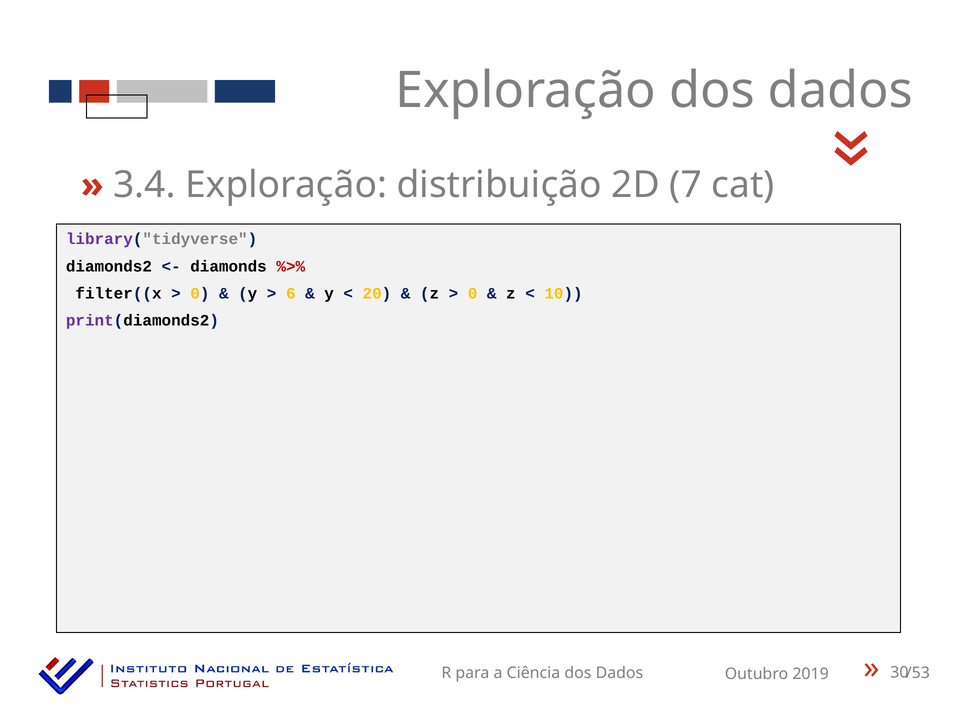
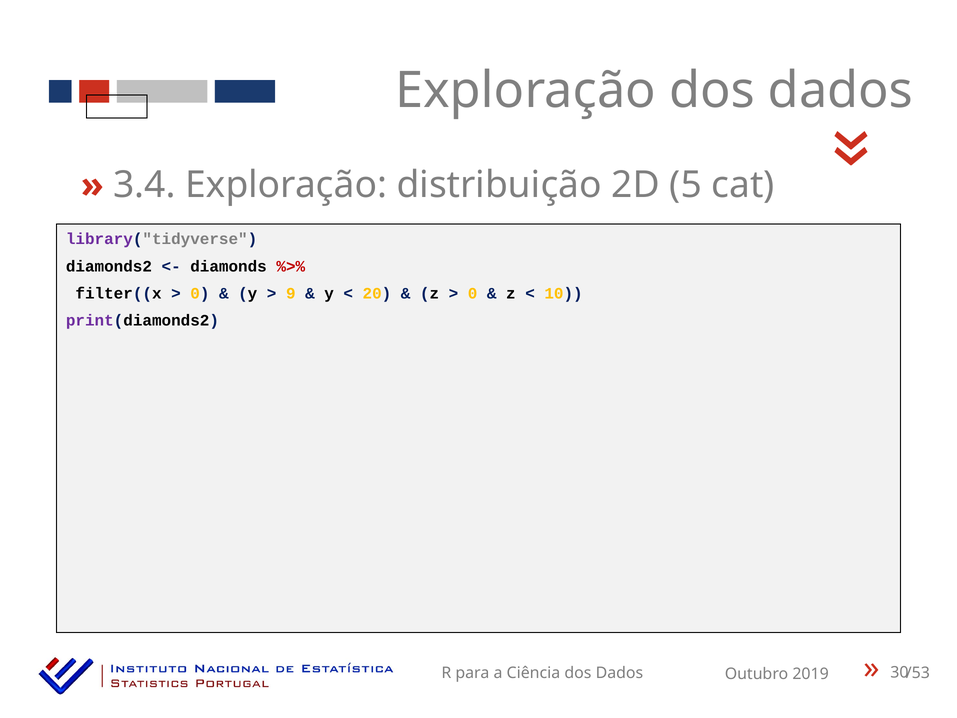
7: 7 -> 5 (686, 185)
6: 6 -> 9 (291, 293)
